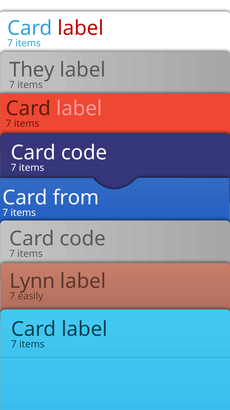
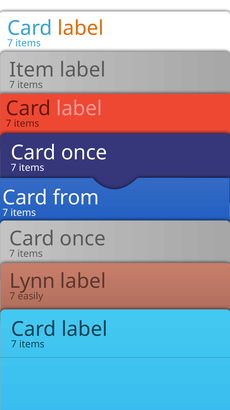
label colour: red -> orange (81, 28)
They: They -> Item (32, 70)
code: code -> once (84, 152)
code: code -> once (83, 238)
